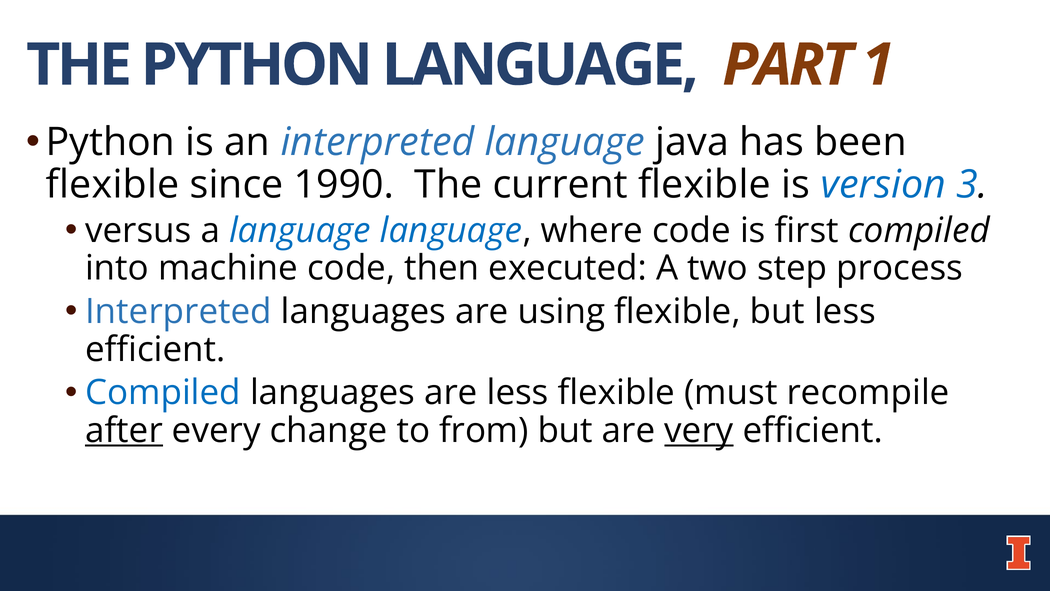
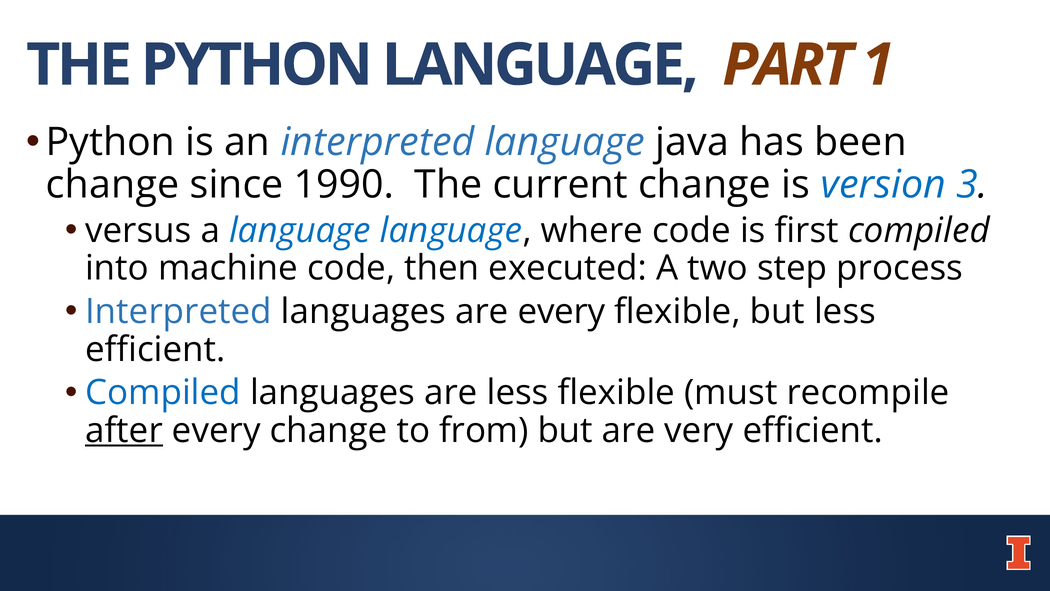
flexible: flexible -> change (113, 185)
current flexible: flexible -> change (704, 185)
are using: using -> every (561, 311)
very underline: present -> none (699, 430)
